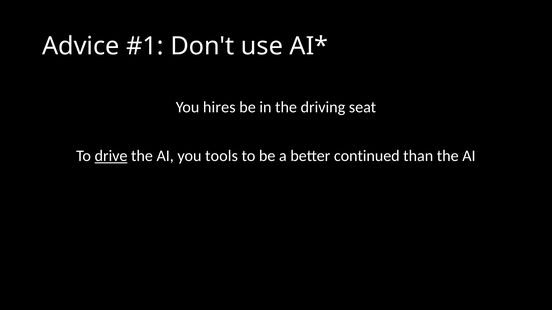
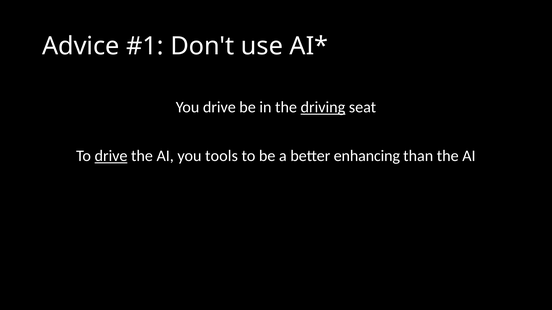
You hires: hires -> drive (219, 107)
driving underline: none -> present (323, 107)
continued: continued -> enhancing (367, 156)
